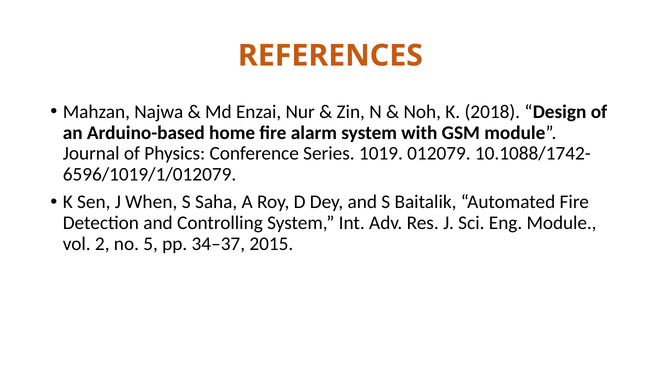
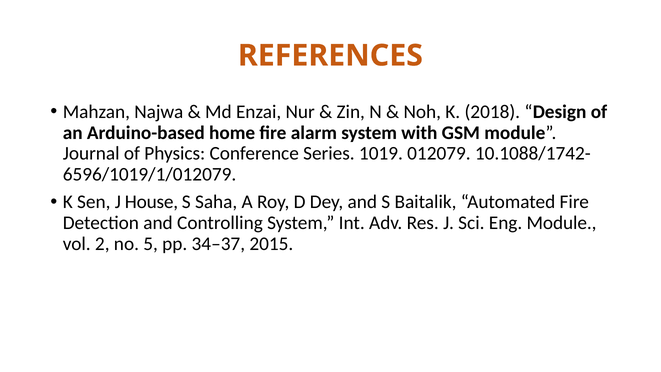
When: When -> House (151, 202)
